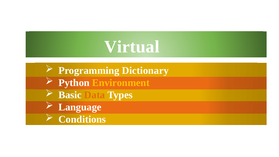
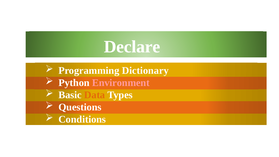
Virtual: Virtual -> Declare (132, 47)
Environment colour: yellow -> pink (121, 83)
Language: Language -> Questions (80, 107)
